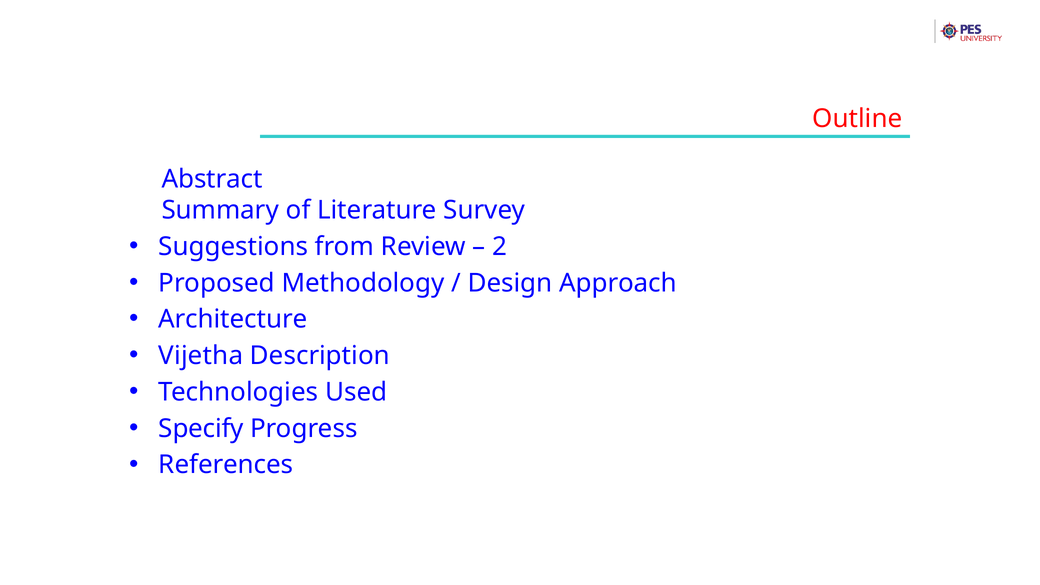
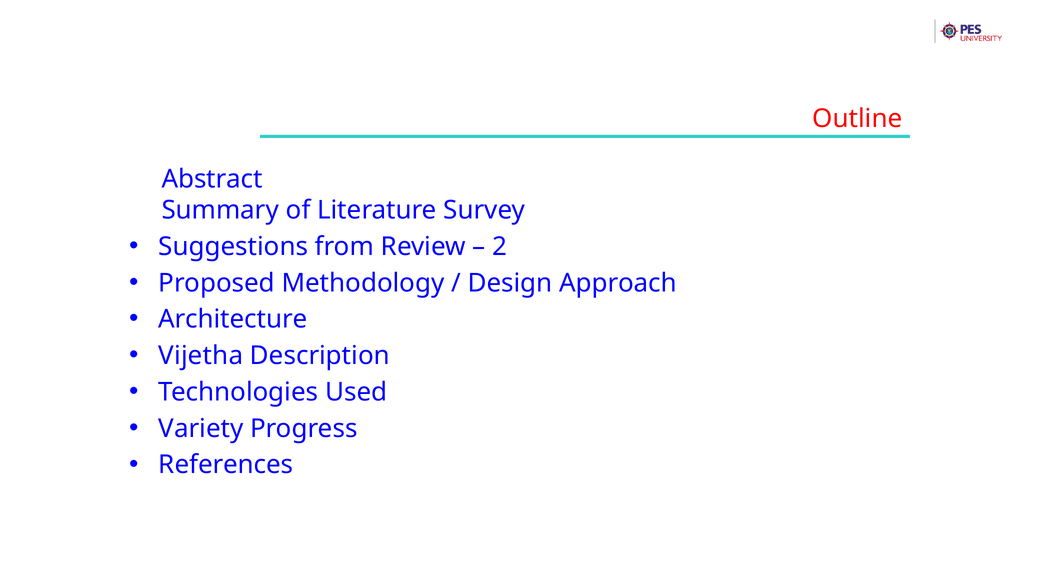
Specify: Specify -> Variety (201, 428)
